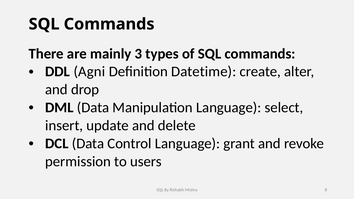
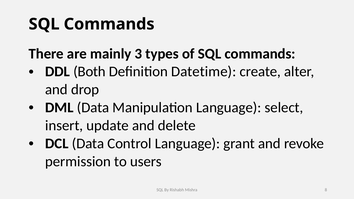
Agni: Agni -> Both (90, 72)
